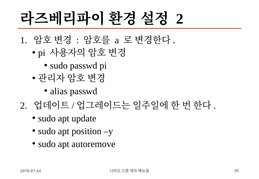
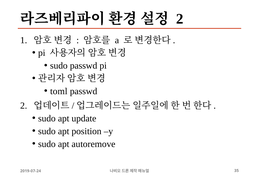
alias: alias -> toml (59, 91)
